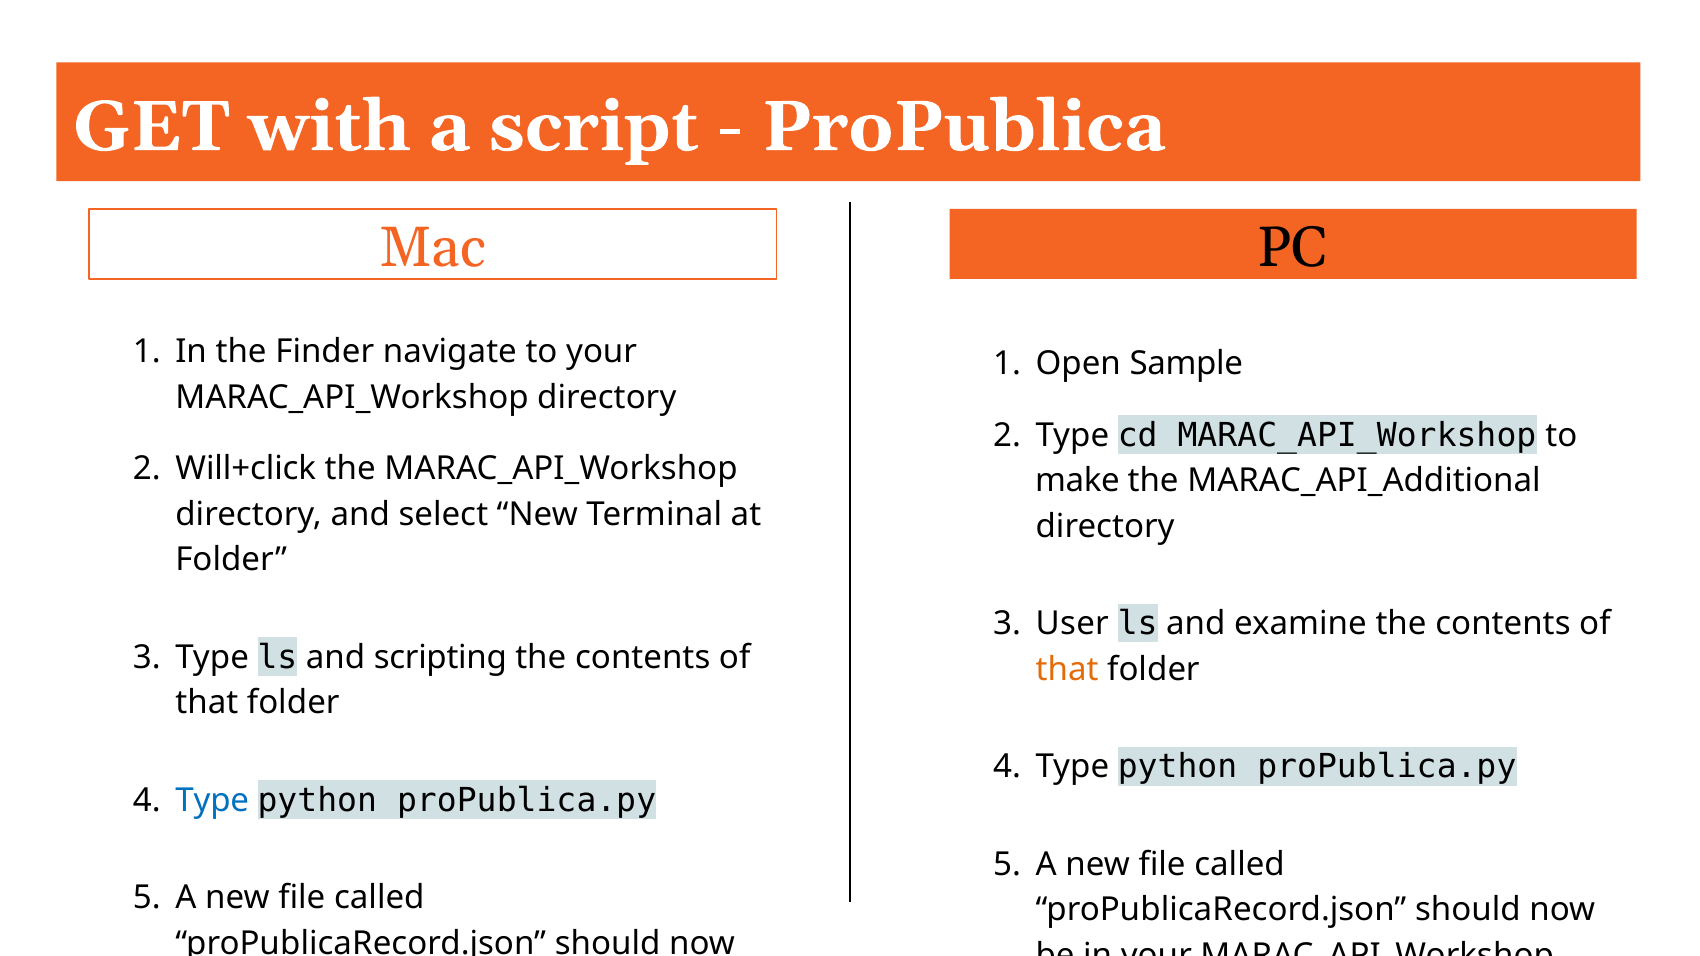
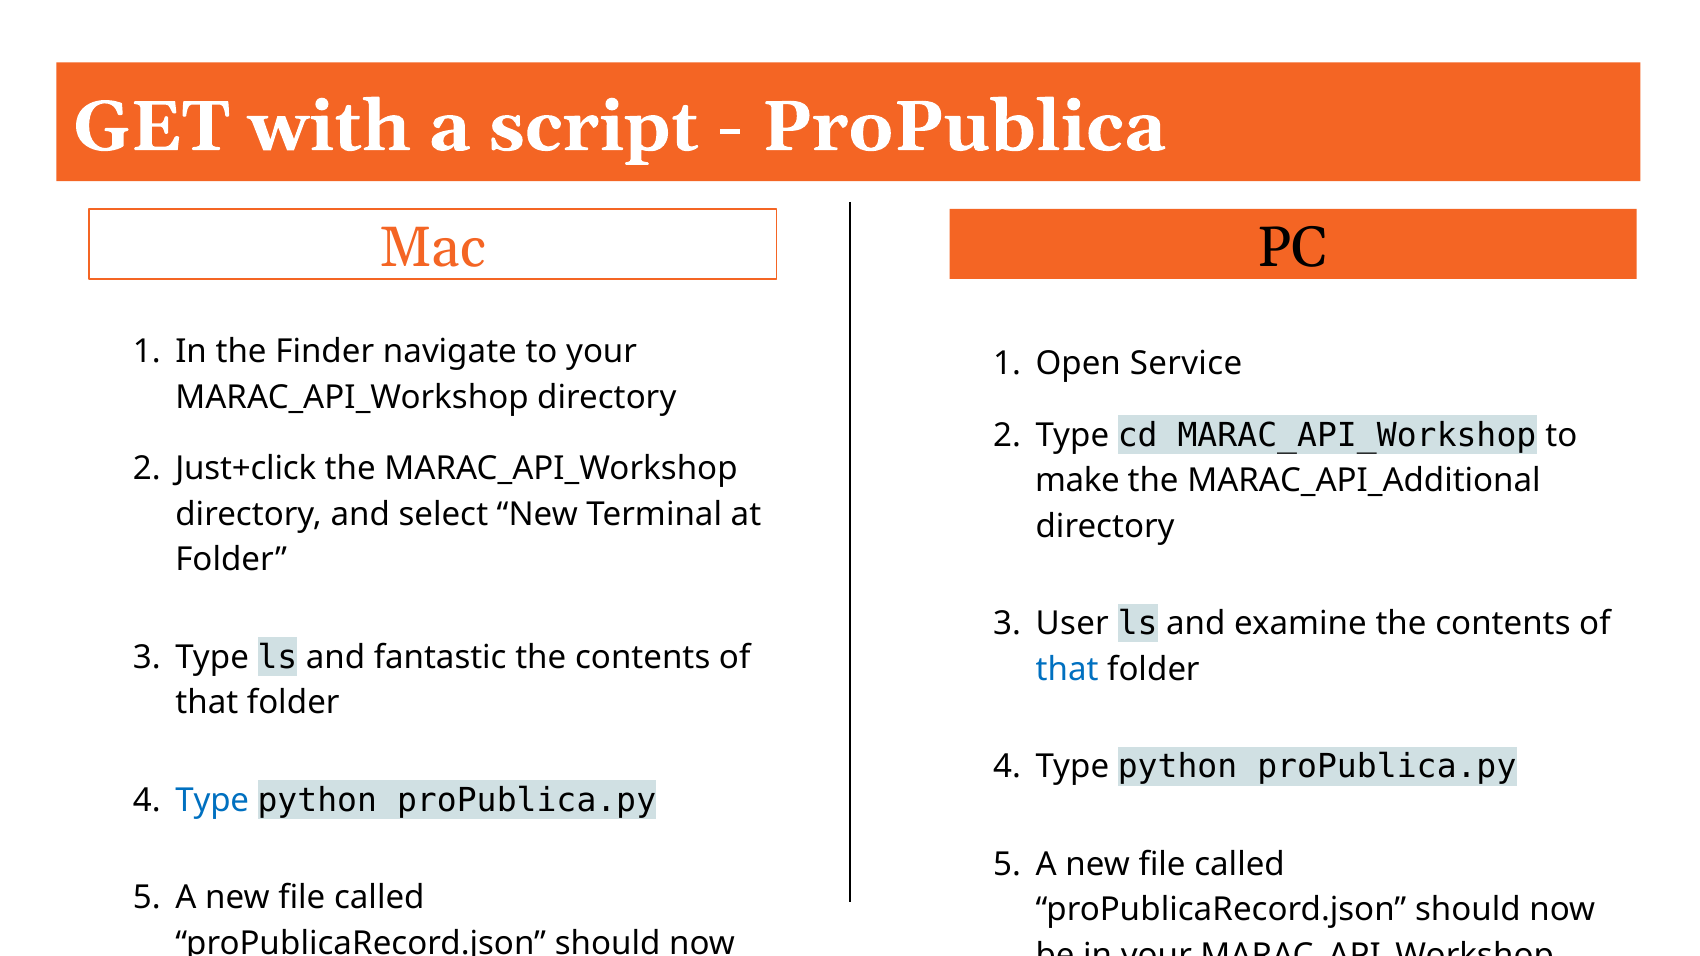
Sample: Sample -> Service (1186, 364)
Will+click: Will+click -> Just+click (246, 469)
scripting: scripting -> fantastic (440, 657)
that colour: orange -> blue (1067, 669)
